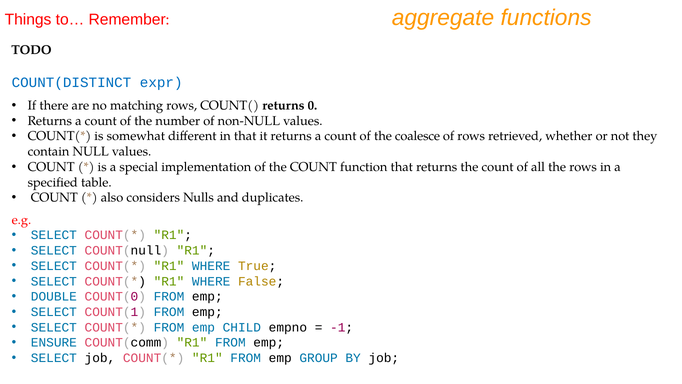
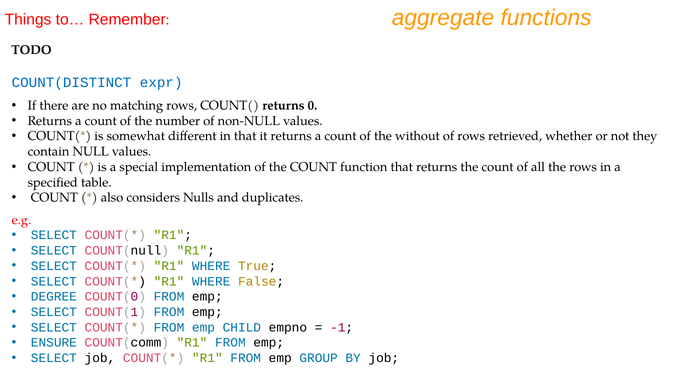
coalesce: coalesce -> without (417, 136)
DOUBLE: DOUBLE -> DEGREE (54, 296)
